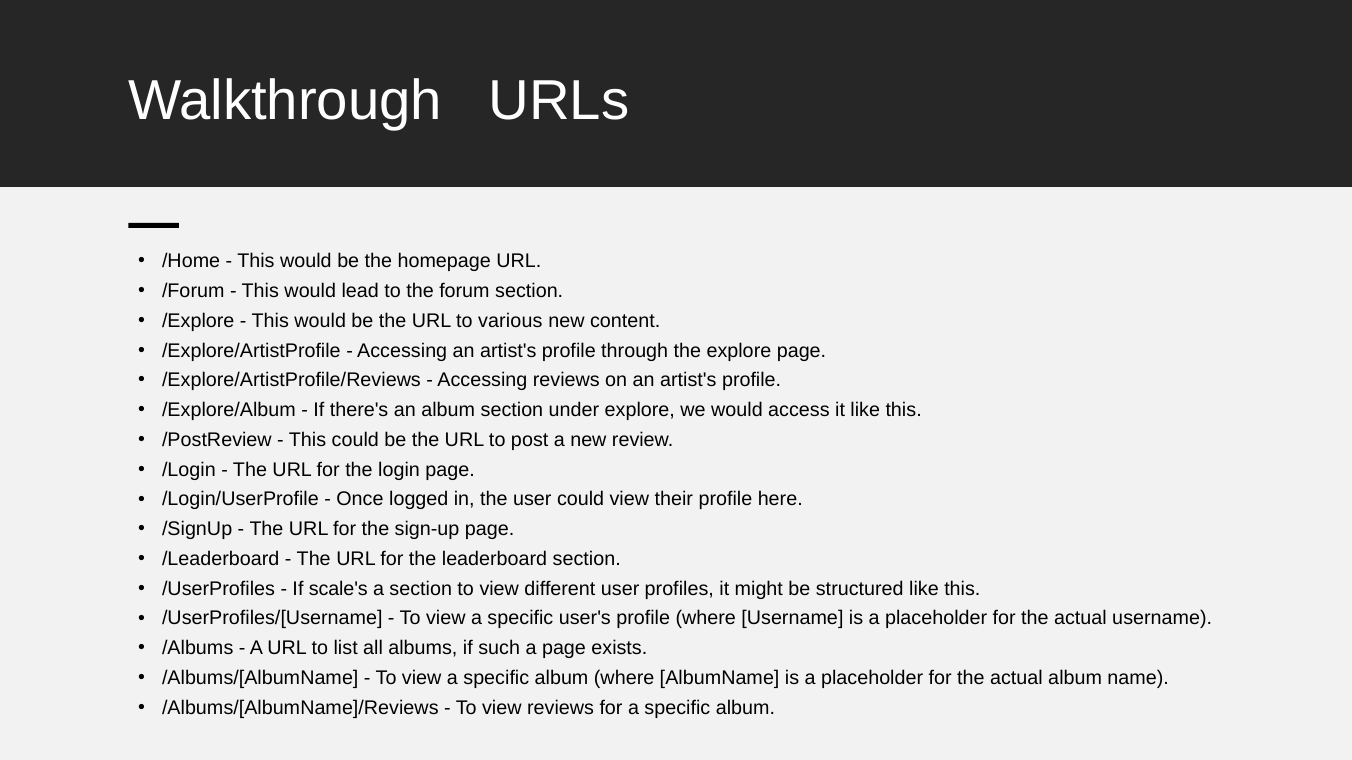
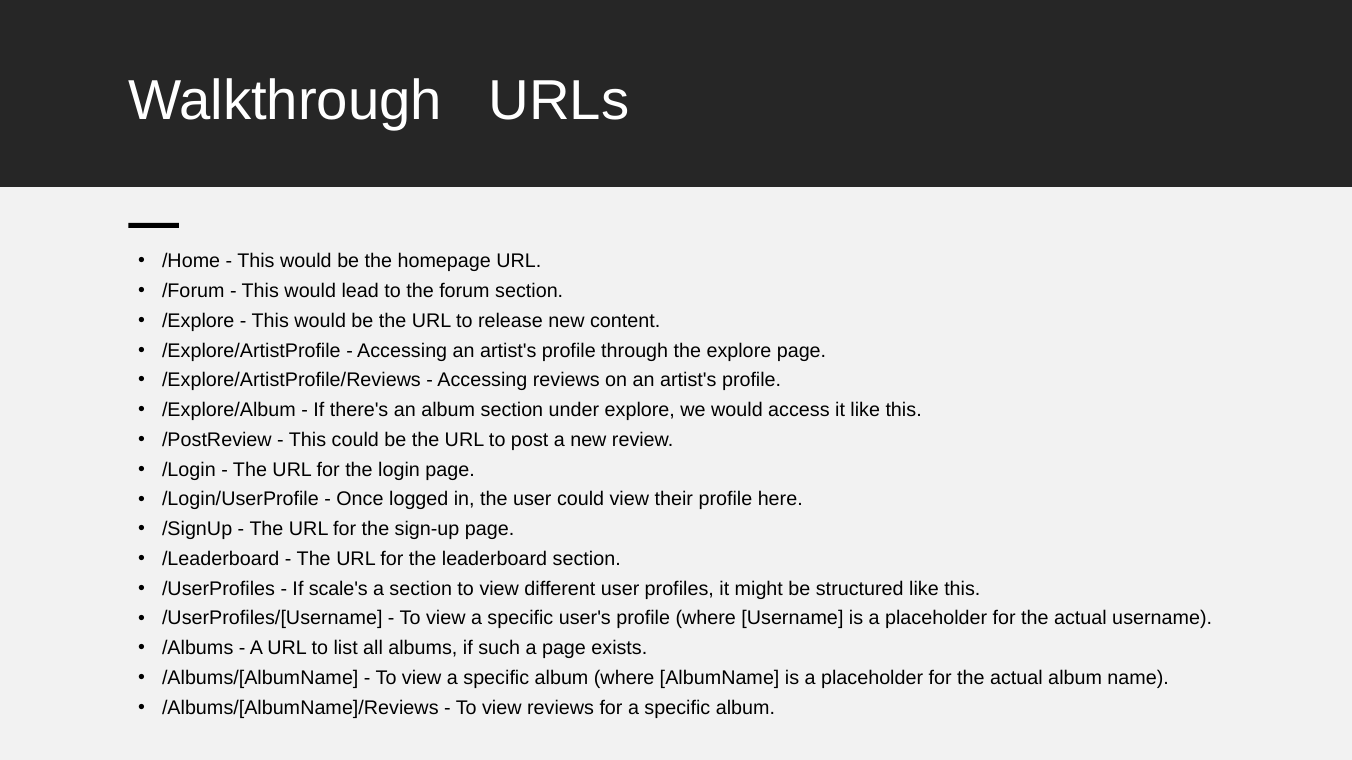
various: various -> release (510, 321)
